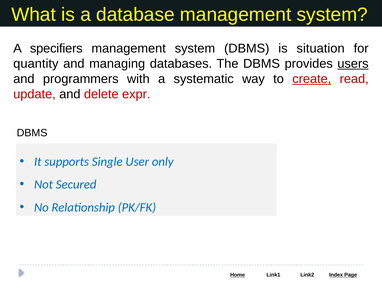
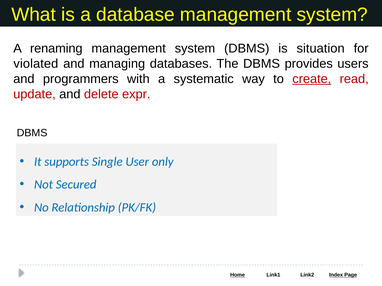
specifiers: specifiers -> renaming (56, 49)
quantity: quantity -> violated (36, 64)
users underline: present -> none (353, 64)
